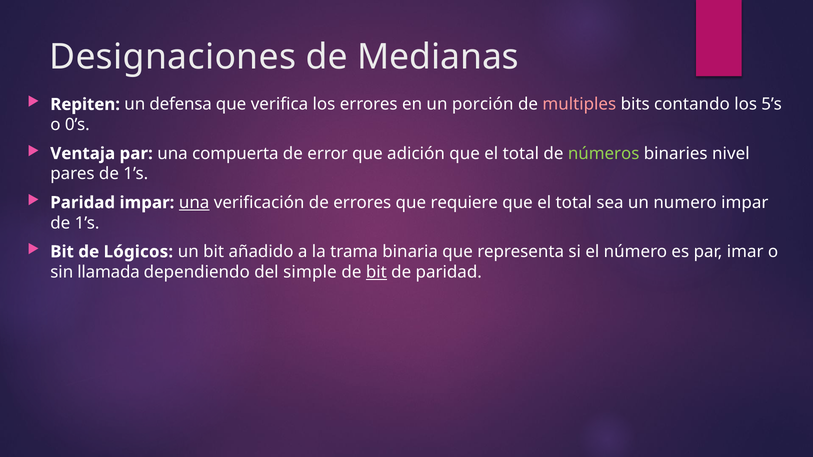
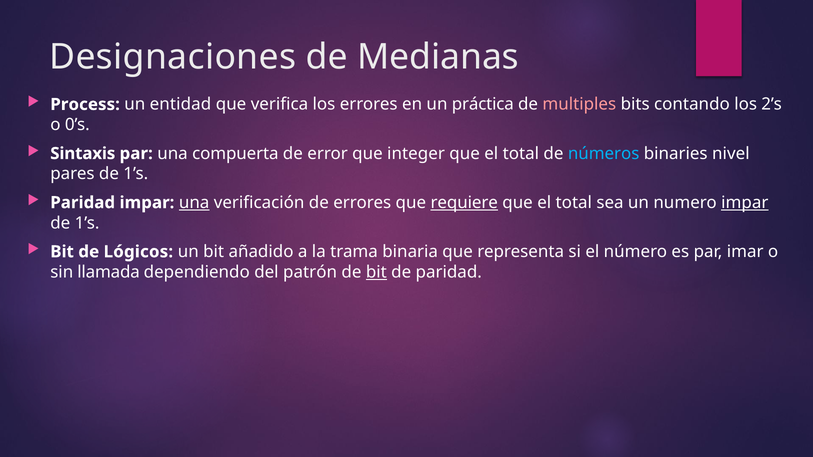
Repiten: Repiten -> Process (85, 104)
defensa: defensa -> entidad (180, 104)
porción: porción -> práctica (483, 104)
5’s: 5’s -> 2’s (772, 104)
Ventaja: Ventaja -> Sintaxis (83, 154)
adición: adición -> integer (416, 154)
números colour: light green -> light blue (604, 154)
requiere underline: none -> present (464, 203)
impar underline: none -> present (745, 203)
simple: simple -> patrón (310, 272)
